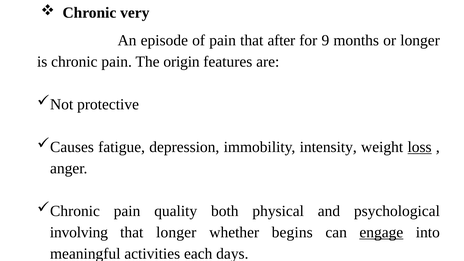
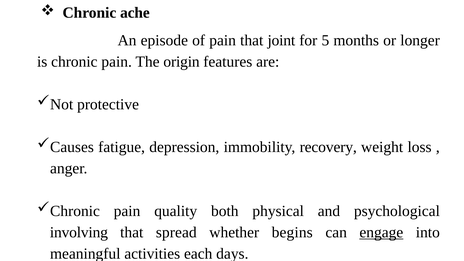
very: very -> ache (135, 13)
after: after -> joint (281, 40)
9: 9 -> 5 (325, 40)
intensity: intensity -> recovery (328, 147)
loss underline: present -> none (420, 147)
that longer: longer -> spread (176, 232)
